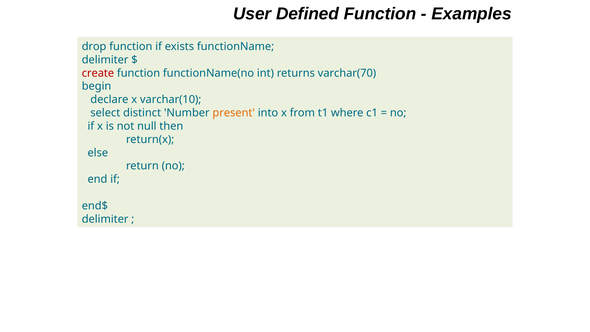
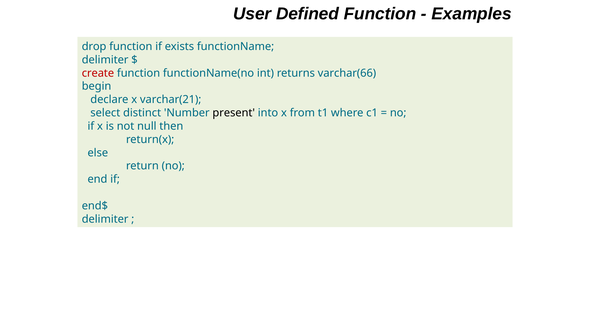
varchar(70: varchar(70 -> varchar(66 (347, 73)
varchar(10: varchar(10 -> varchar(21 (171, 100)
present colour: orange -> black (234, 113)
